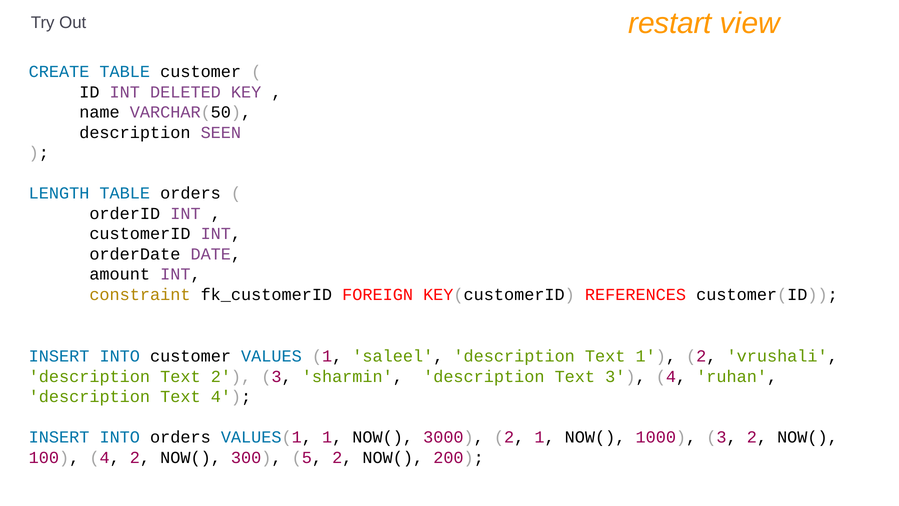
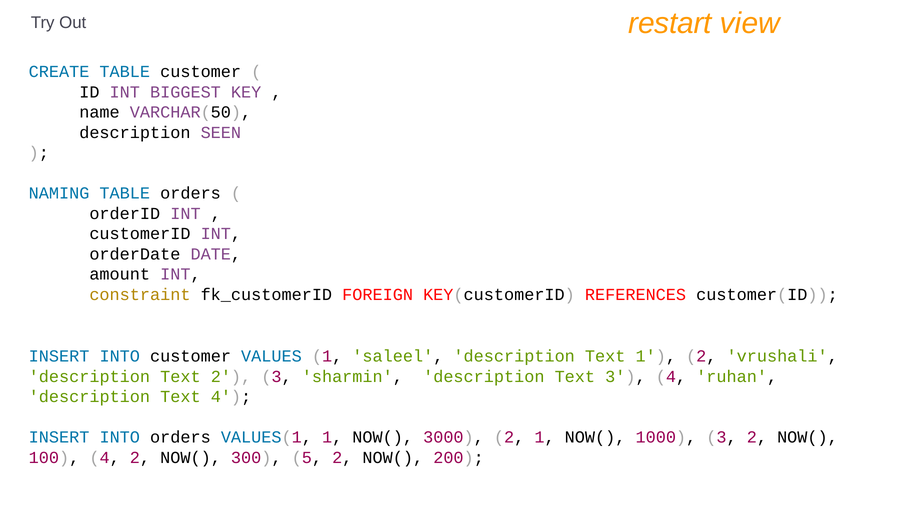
DELETED: DELETED -> BIGGEST (185, 92)
LENGTH: LENGTH -> NAMING (59, 193)
